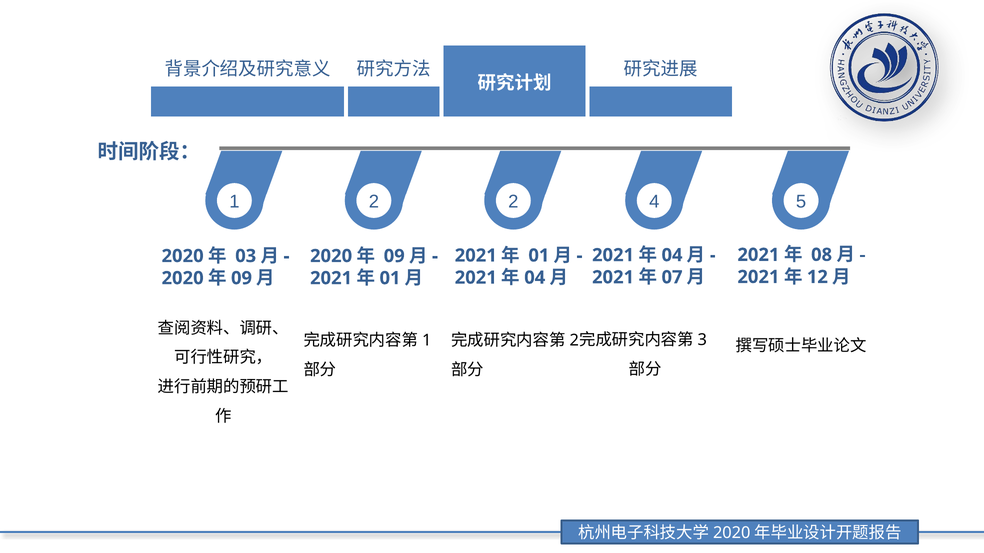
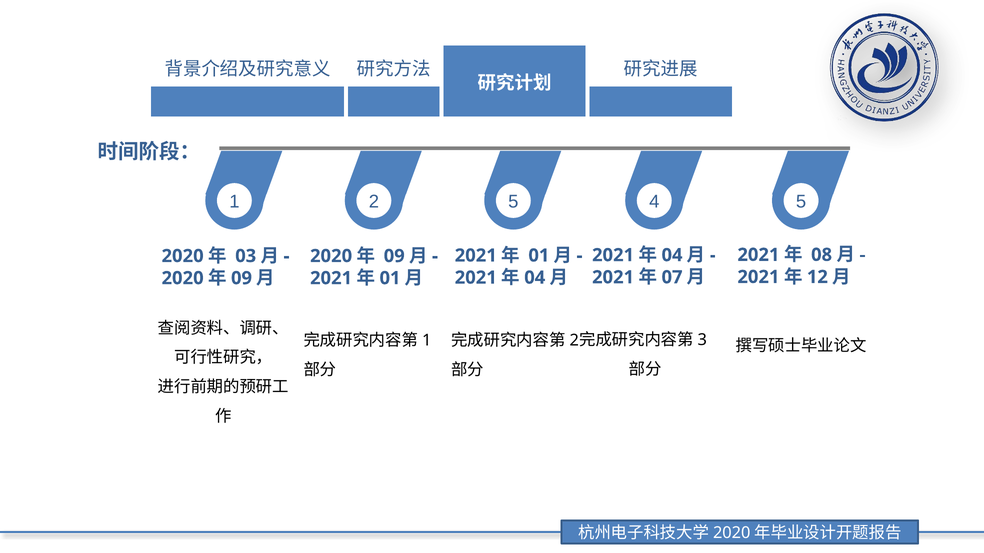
2 2: 2 -> 5 (513, 202)
